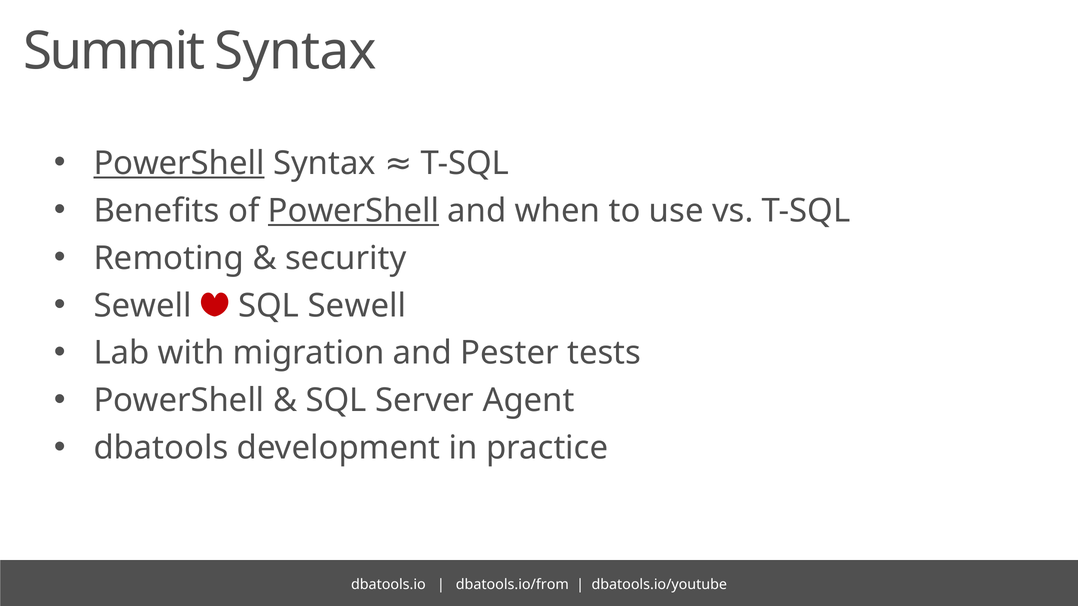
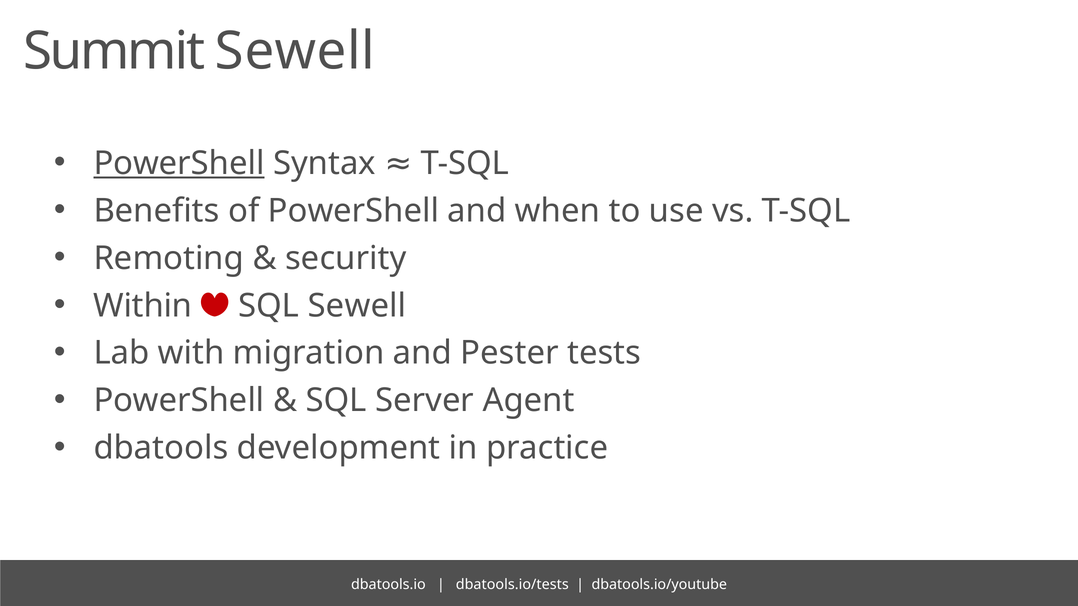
Summit Syntax: Syntax -> Sewell (295, 51)
PowerShell underline: present -> none (353, 211)
Sewell: Sewell -> Within (143, 305)
dbatools.io/from: dbatools.io/from -> dbatools.io/tests (512, 584)
